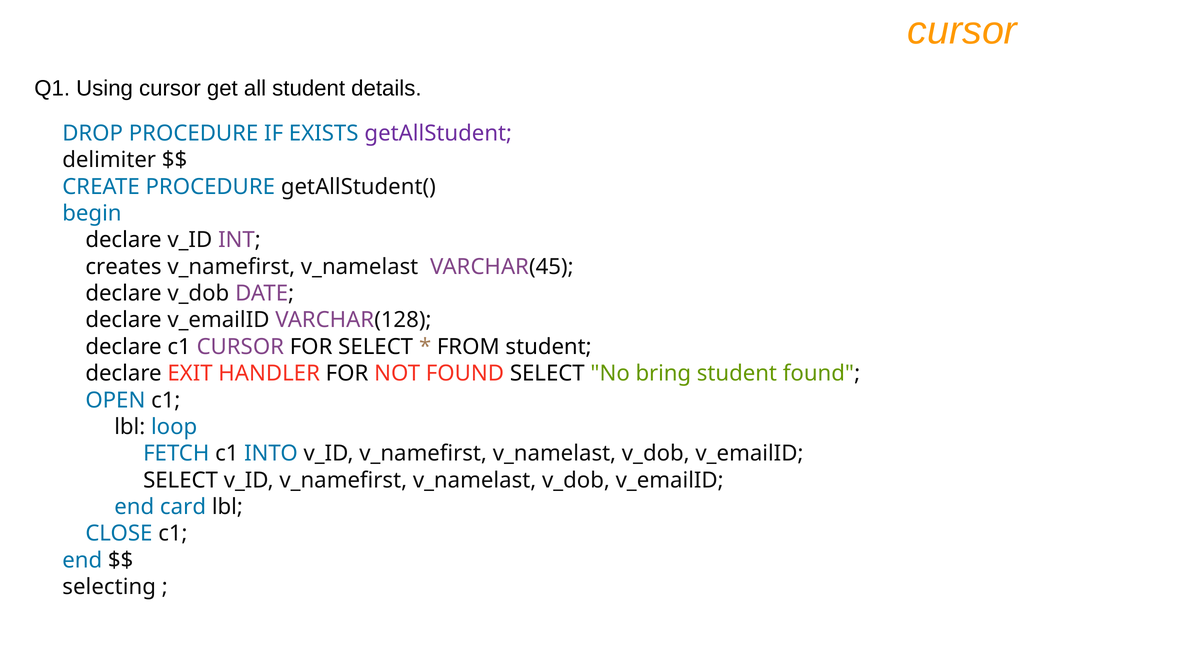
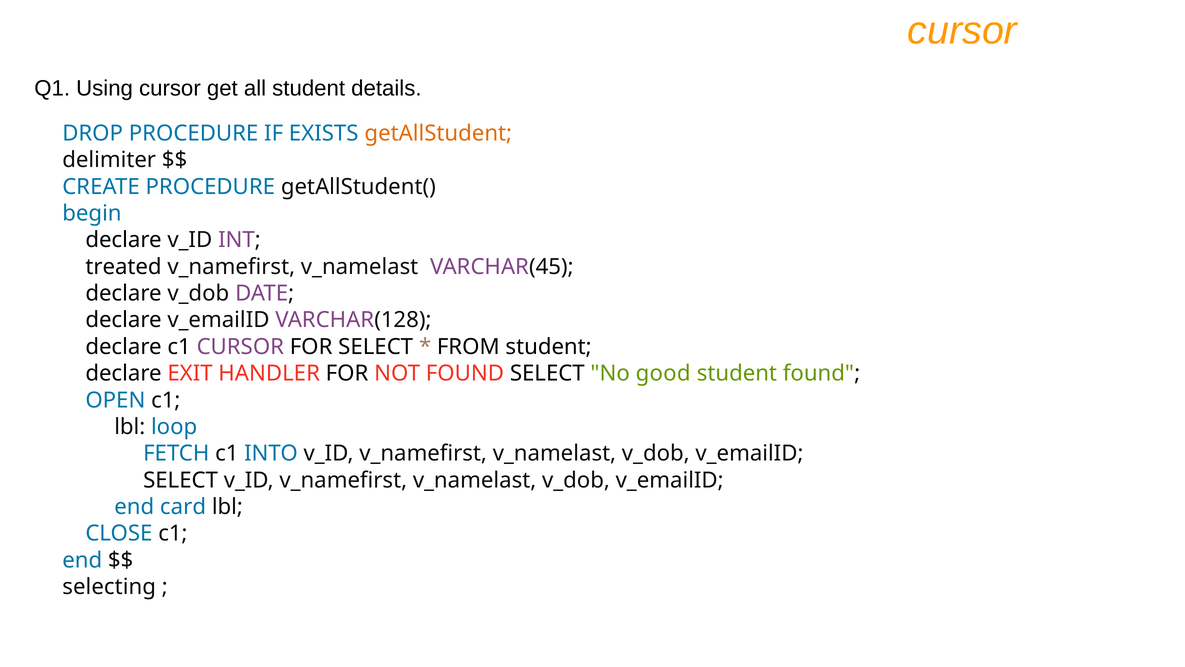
getAllStudent colour: purple -> orange (438, 133)
creates: creates -> treated (124, 267)
bring: bring -> good (663, 373)
